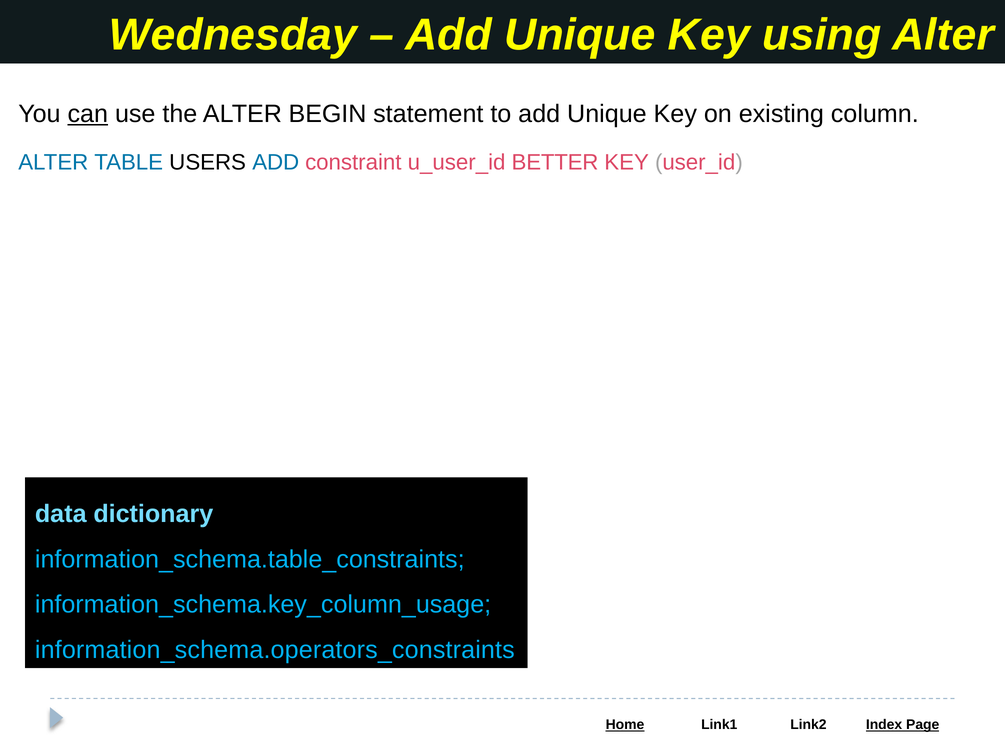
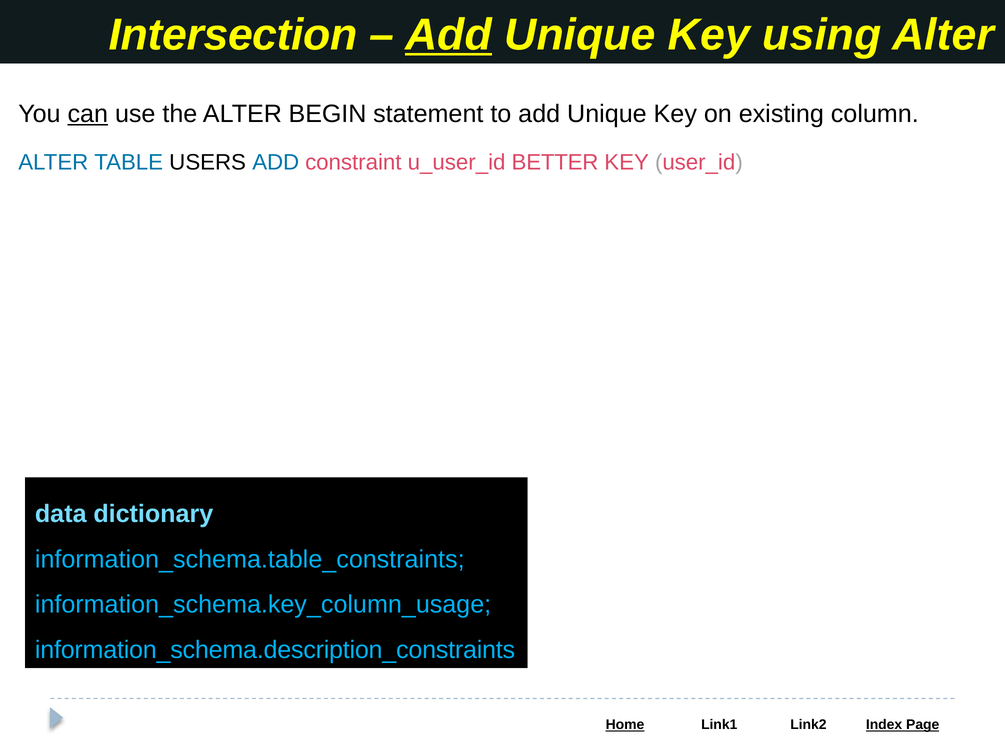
Wednesday: Wednesday -> Intersection (233, 35)
Add underline: none -> present (448, 35)
information_schema.operators_constraints: information_schema.operators_constraints -> information_schema.description_constraints (275, 650)
